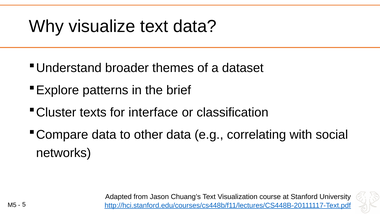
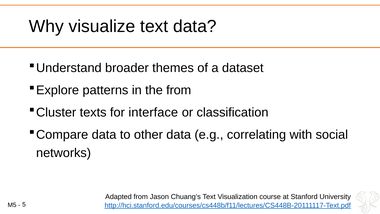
the brief: brief -> from (179, 90)
